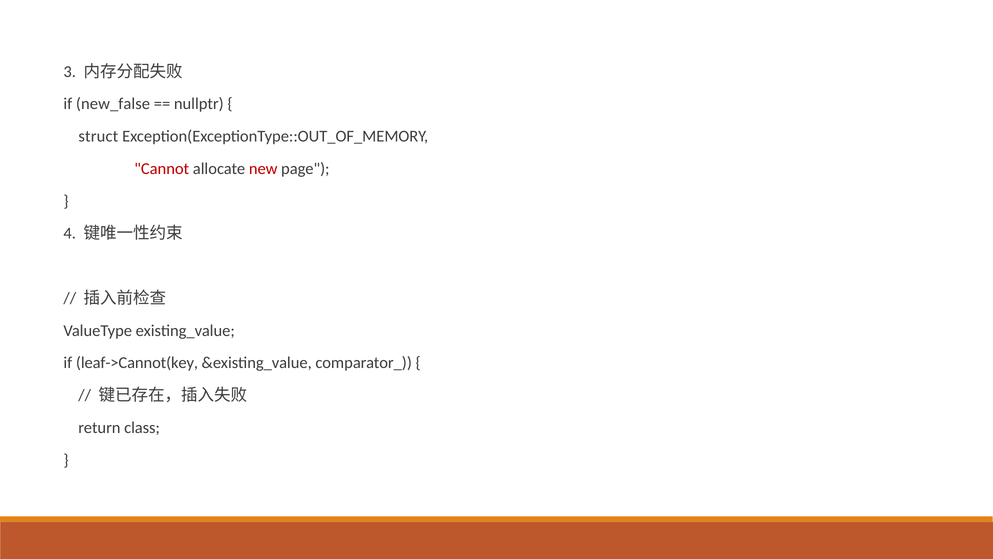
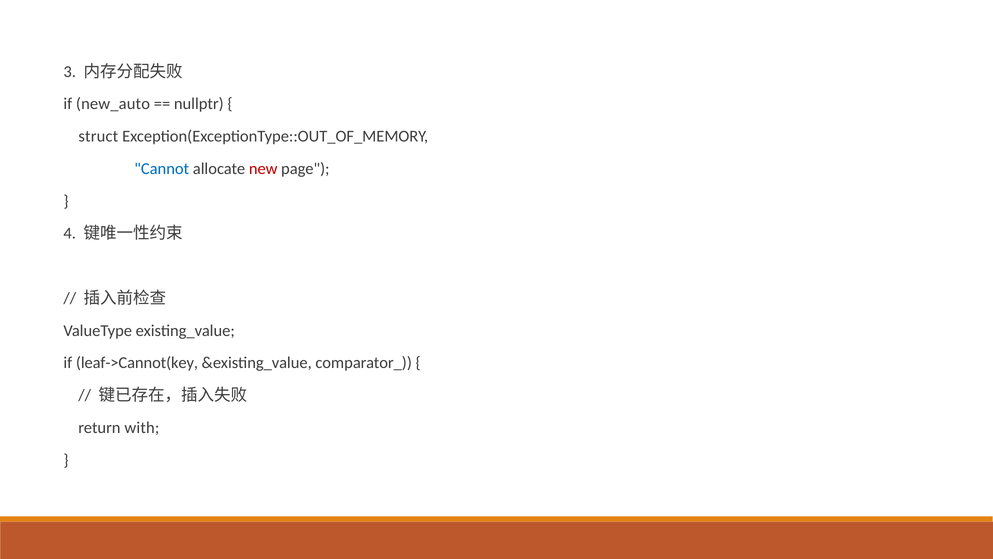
new_false: new_false -> new_auto (113, 104)
Cannot colour: red -> blue (162, 169)
class: class -> with (142, 427)
